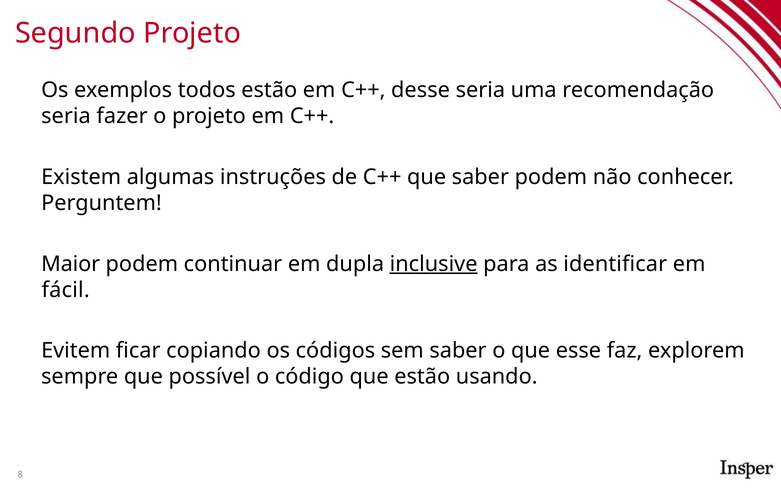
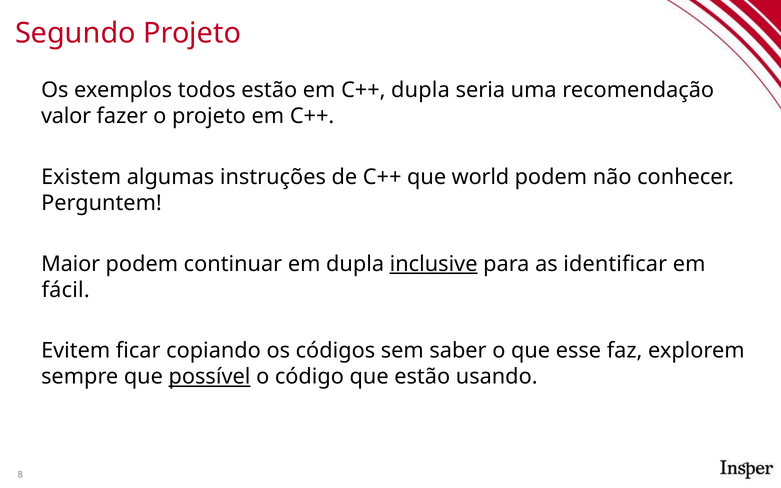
C++ desse: desse -> dupla (420, 90)
seria: seria -> valor (66, 116)
que saber: saber -> world (480, 177)
possível underline: none -> present (209, 377)
